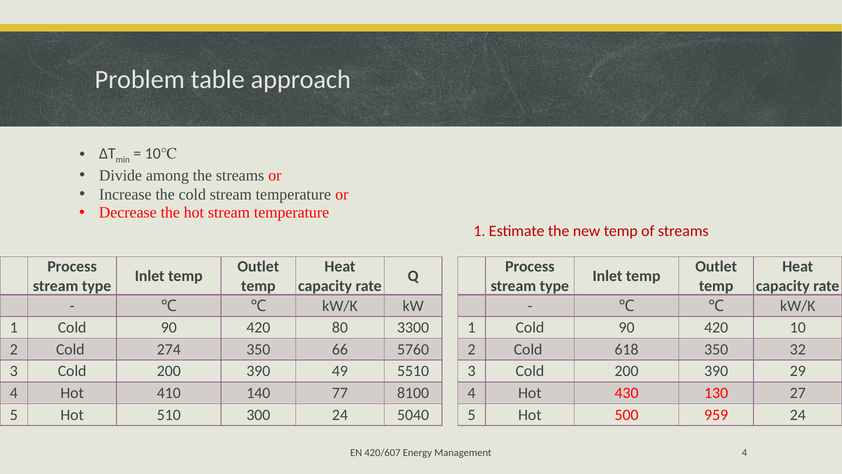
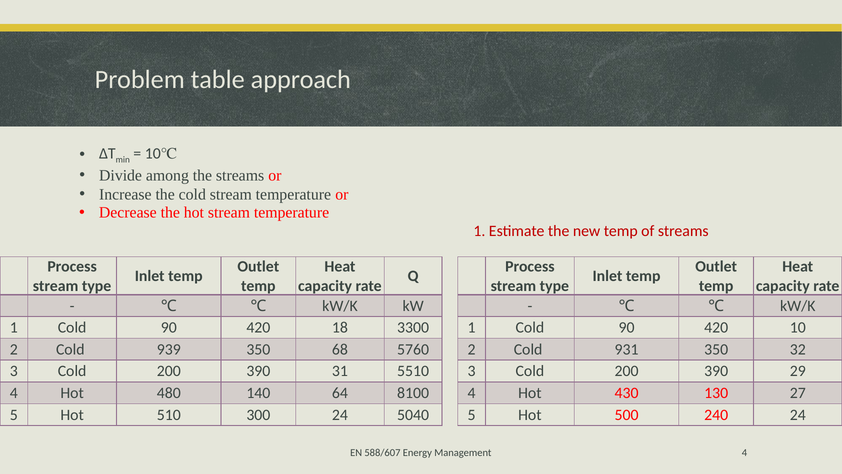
80: 80 -> 18 (340, 327)
274: 274 -> 939 (169, 349)
66: 66 -> 68 (340, 349)
618: 618 -> 931 (627, 349)
49: 49 -> 31 (340, 371)
410: 410 -> 480 (169, 393)
77: 77 -> 64 (340, 393)
959: 959 -> 240 (716, 414)
420/607: 420/607 -> 588/607 (382, 452)
